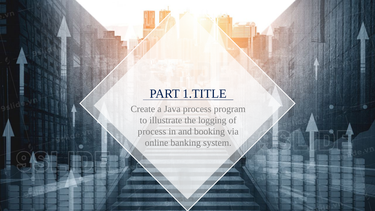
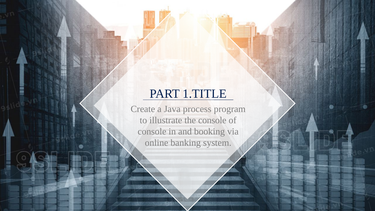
the logging: logging -> console (212, 120)
process: process -> console (152, 131)
